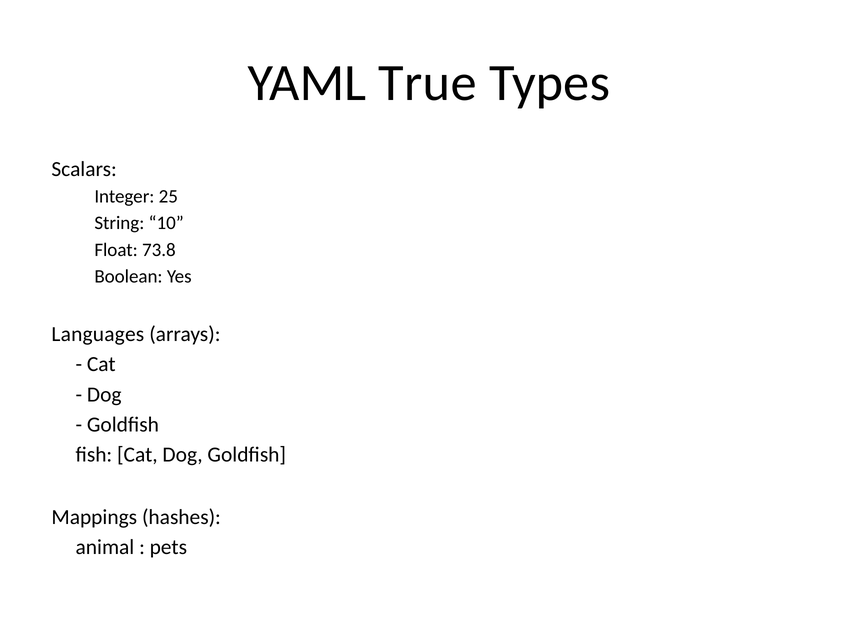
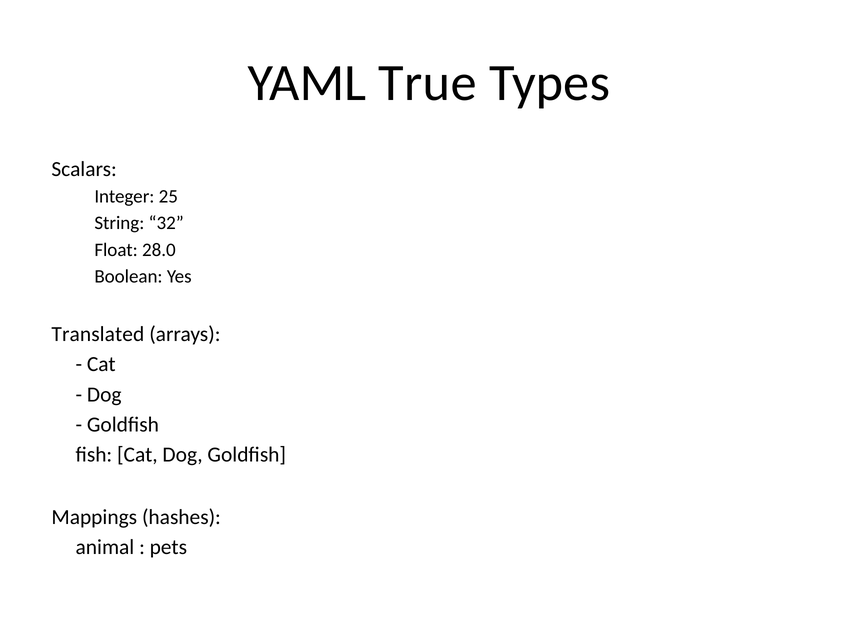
10: 10 -> 32 (166, 223)
73.8: 73.8 -> 28.0 (159, 250)
Languages: Languages -> Translated (98, 334)
